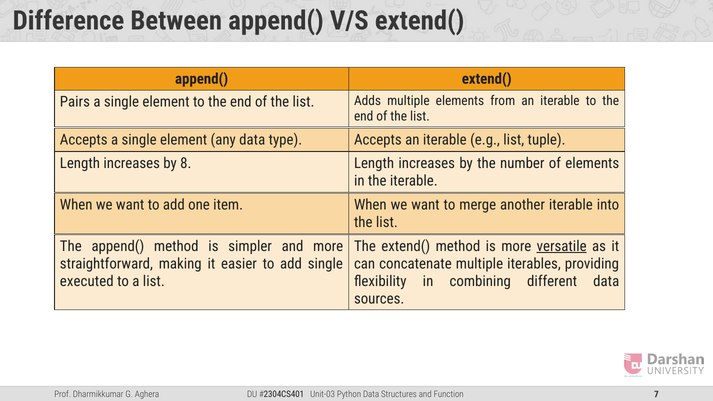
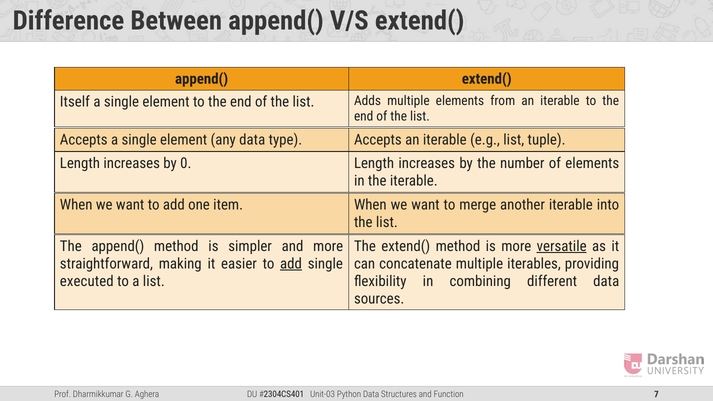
Pairs: Pairs -> Itself (75, 102)
8: 8 -> 0 (186, 163)
add underline: none -> present (291, 264)
